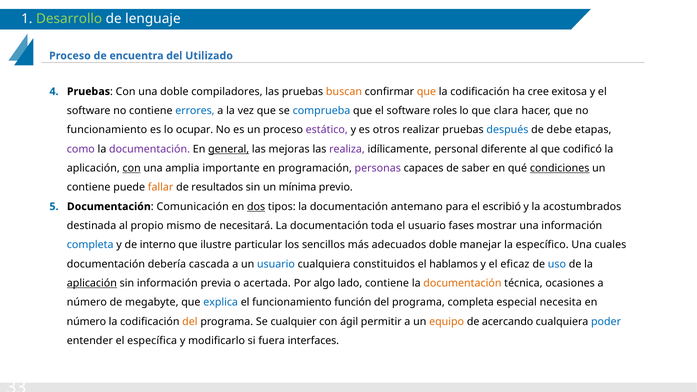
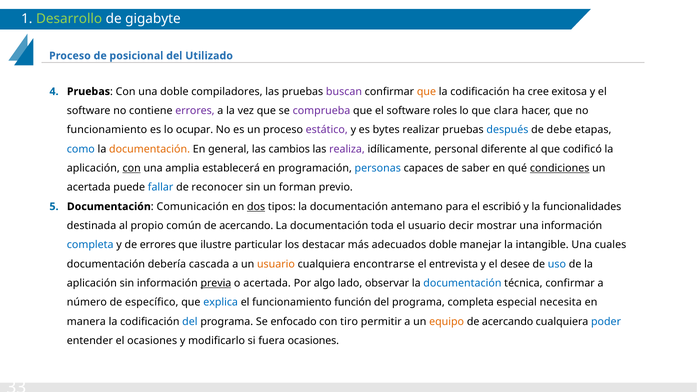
lenguaje: lenguaje -> gigabyte (153, 19)
encuentra: encuentra -> posicional (136, 56)
buscan colour: orange -> purple (344, 92)
errores colour: blue -> purple (195, 111)
comprueba colour: blue -> purple (321, 111)
otros: otros -> bytes (386, 130)
como colour: purple -> blue (81, 149)
documentación colour: purple -> orange (150, 149)
general underline: present -> none (229, 149)
mejoras: mejoras -> cambios (289, 149)
importante: importante -> establecerá (231, 168)
personas colour: purple -> blue (378, 168)
contiene: contiene -> acertada (89, 187)
fallar colour: orange -> blue (161, 187)
resultados: resultados -> reconocer (217, 187)
mínima: mínima -> forman (297, 187)
acostumbrados: acostumbrados -> funcionalidades (582, 207)
mismo: mismo -> común (184, 226)
necesitará: necesitará -> acercando (246, 226)
fases: fases -> decir (461, 226)
de interno: interno -> errores (158, 245)
sencillos: sencillos -> destacar (324, 245)
específico: específico -> intangible (542, 245)
usuario colour: blue -> orange (276, 264)
constituidos: constituidos -> encontrarse (384, 264)
hablamos: hablamos -> entrevista (454, 264)
eficaz: eficaz -> desee (515, 264)
aplicación underline: present -> none (92, 283)
previa underline: none -> present (216, 283)
lado contiene: contiene -> observar (387, 283)
documentación colour: orange -> blue (462, 283)
técnica ocasiones: ocasiones -> confirmar (570, 283)
megabyte: megabyte -> específico (152, 303)
número: número -> manera (86, 322)
del colour: orange -> blue (190, 322)
cualquier: cualquier -> enfocado (294, 322)
ágil: ágil -> tiro (349, 322)
el específica: específica -> ocasiones (152, 341)
fuera interfaces: interfaces -> ocasiones (313, 341)
